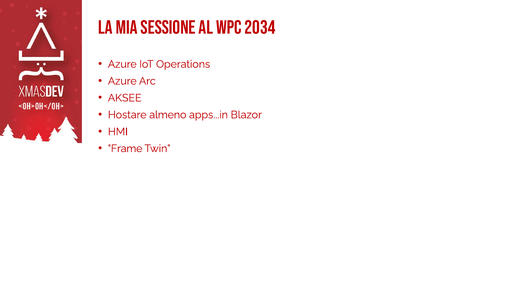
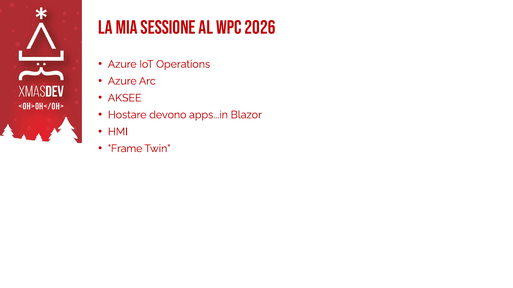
2034: 2034 -> 2026 (260, 28)
almeno: almeno -> devono (168, 115)
